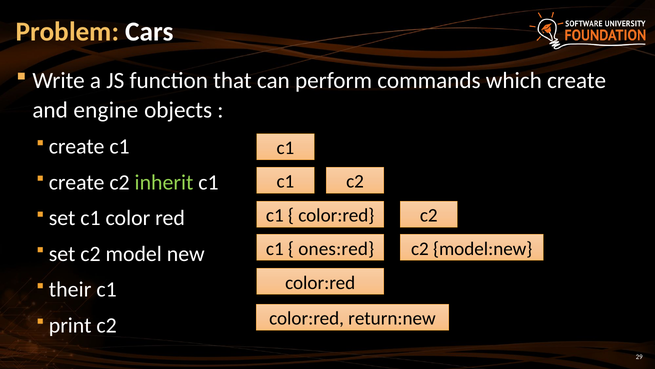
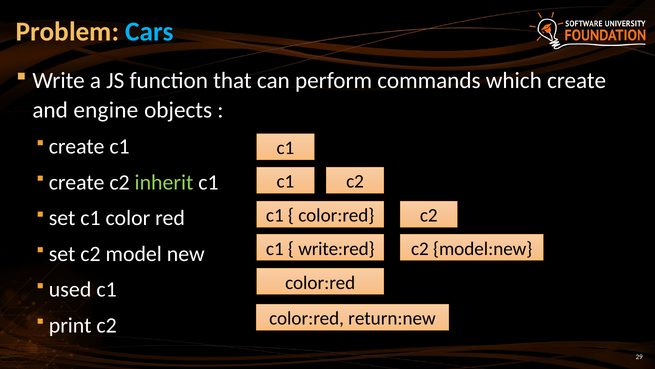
Cars colour: white -> light blue (149, 32)
ones:red: ones:red -> write:red (336, 248)
their: their -> used (70, 289)
